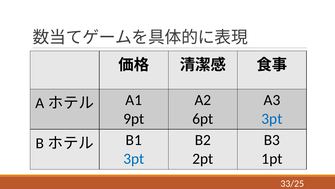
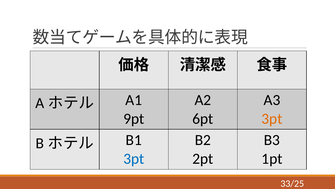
3pt colour: blue -> orange (272, 118)
